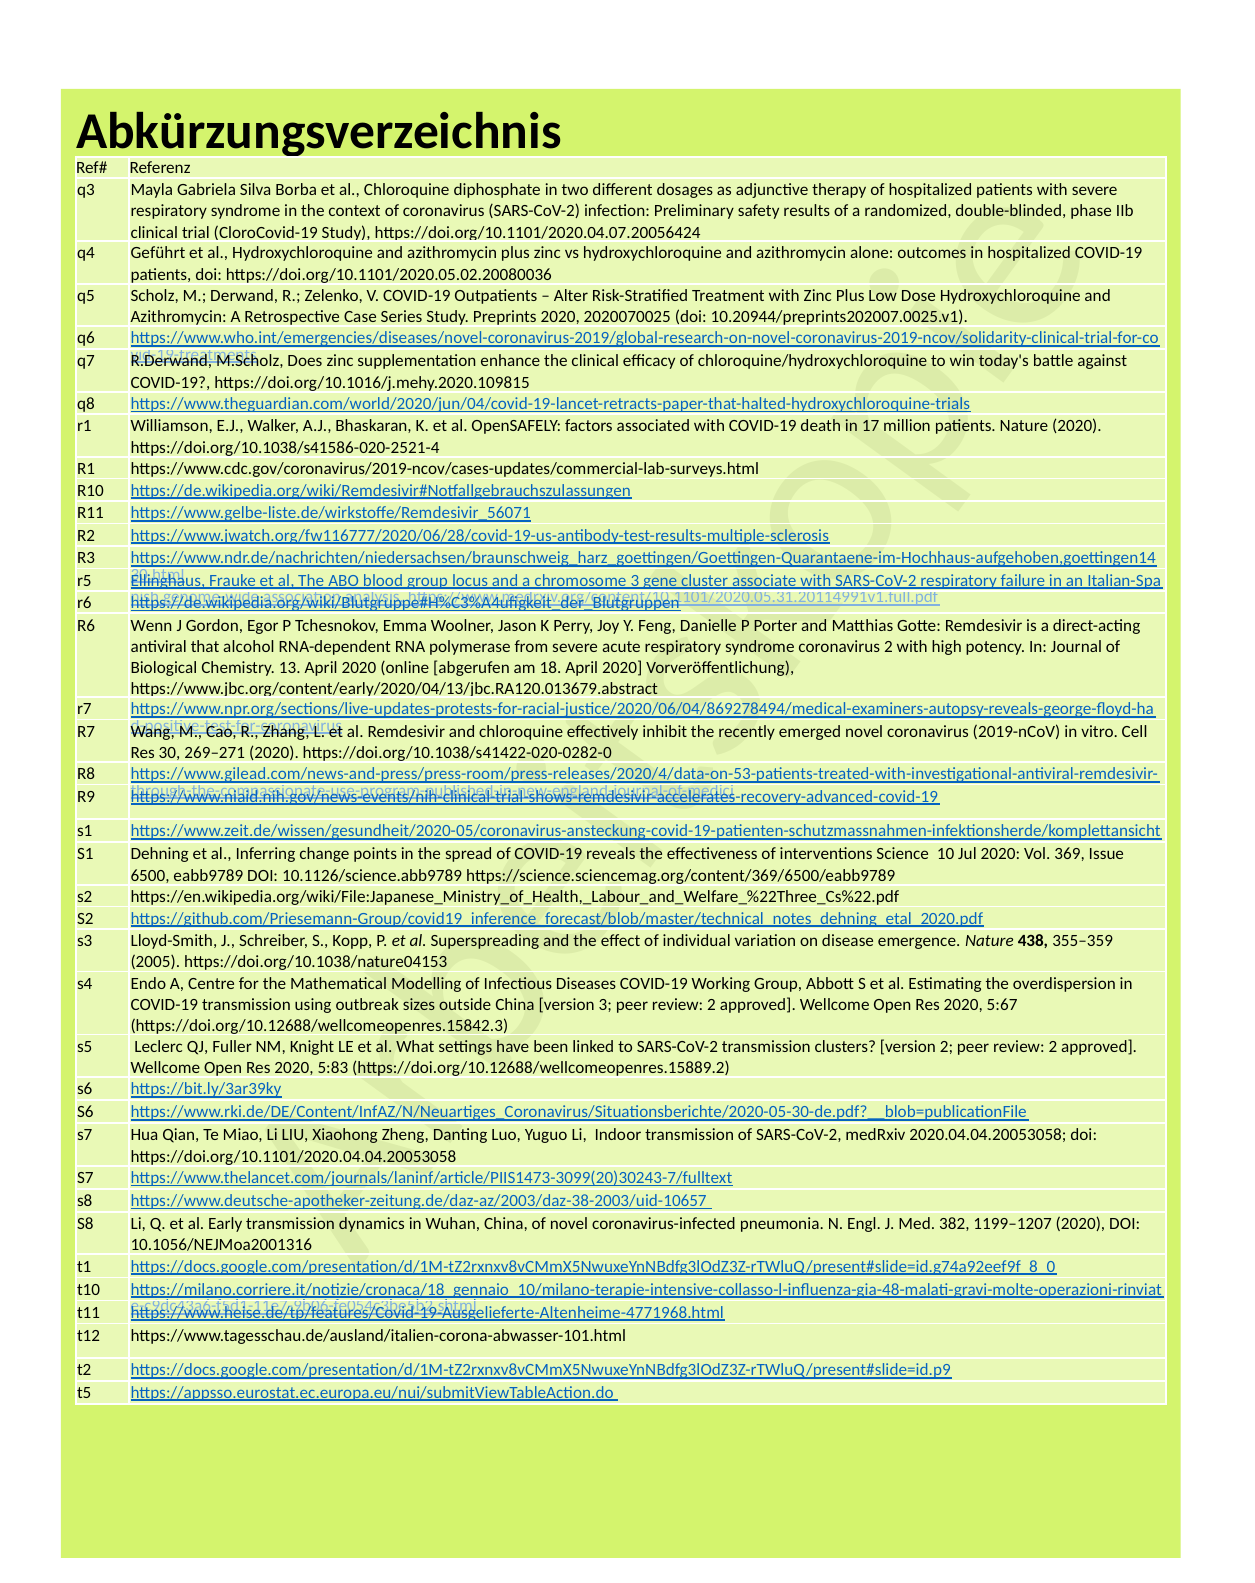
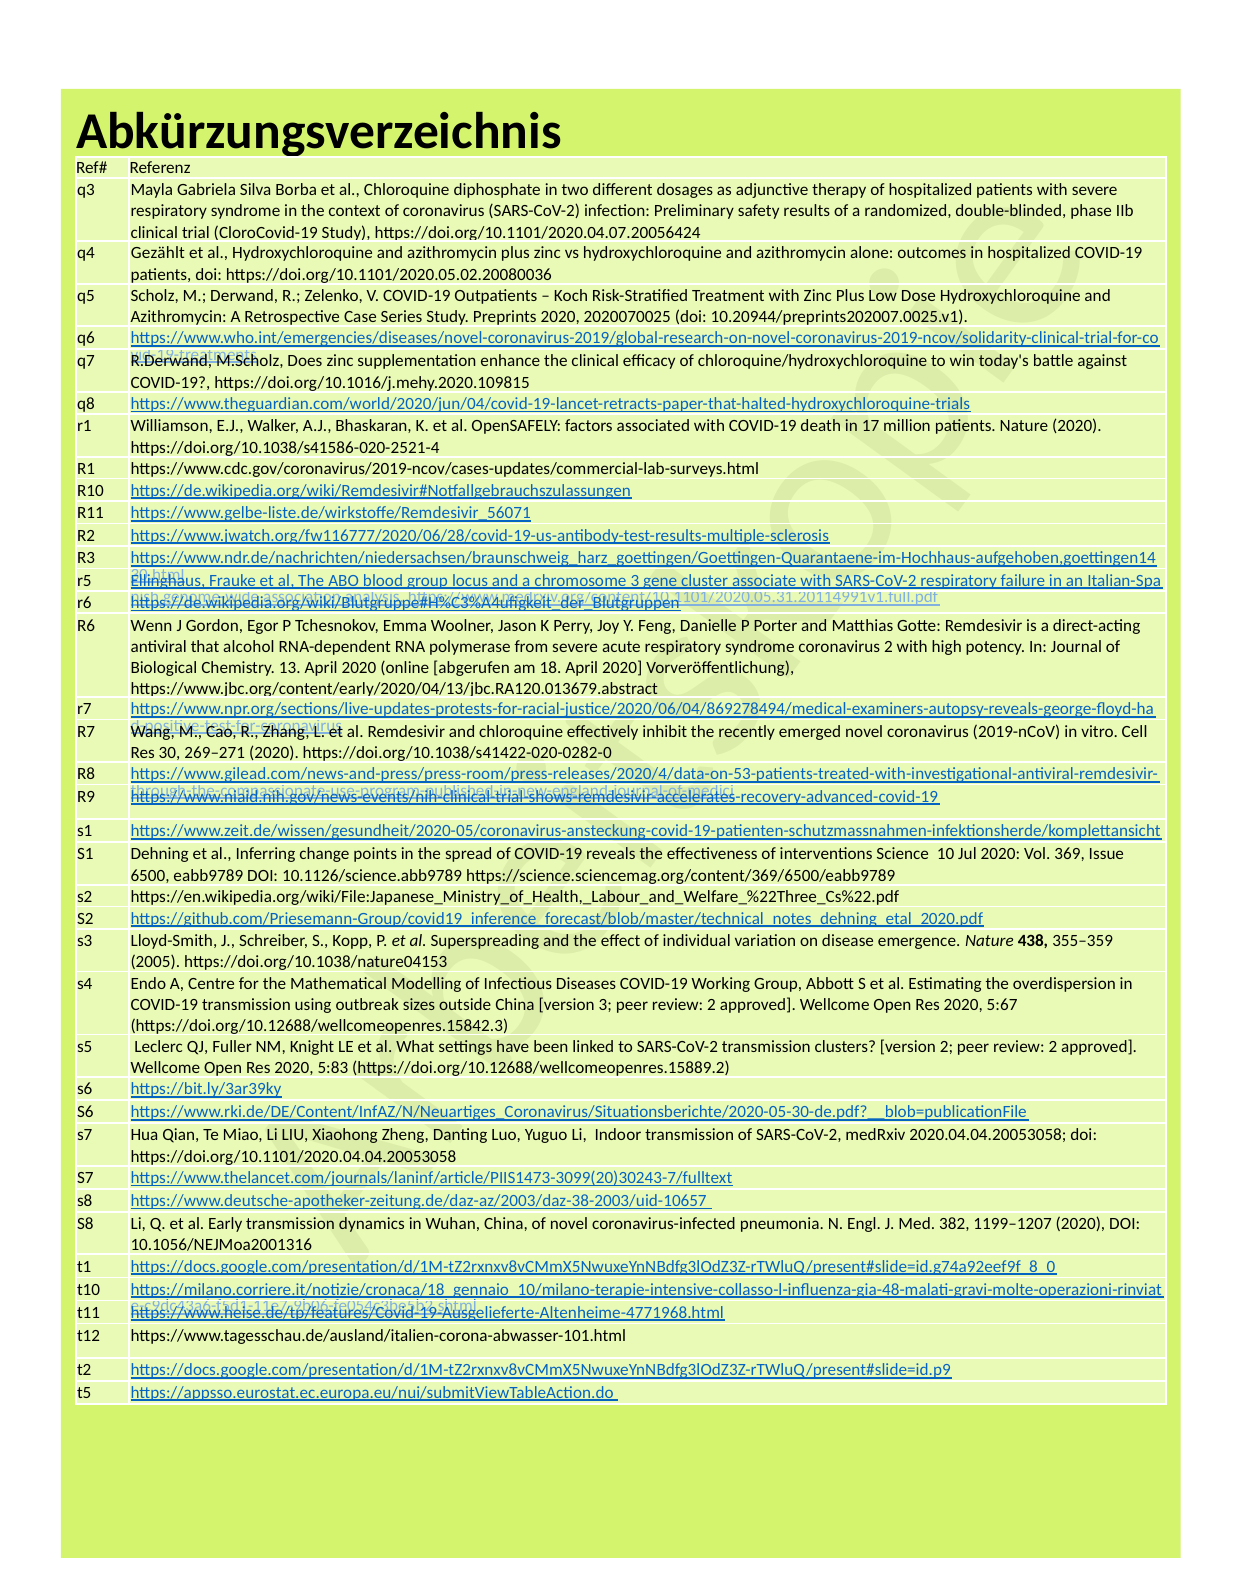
Geführt: Geführt -> Gezählt (158, 253)
Alter: Alter -> Koch (571, 296)
